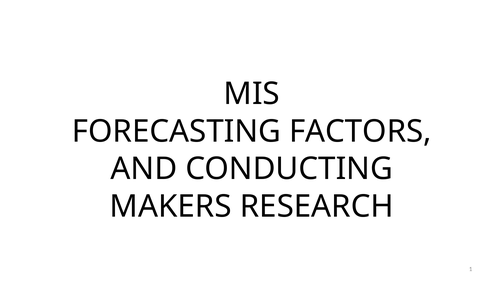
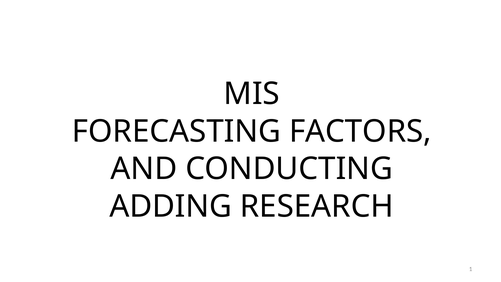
MAKERS: MAKERS -> ADDING (171, 206)
